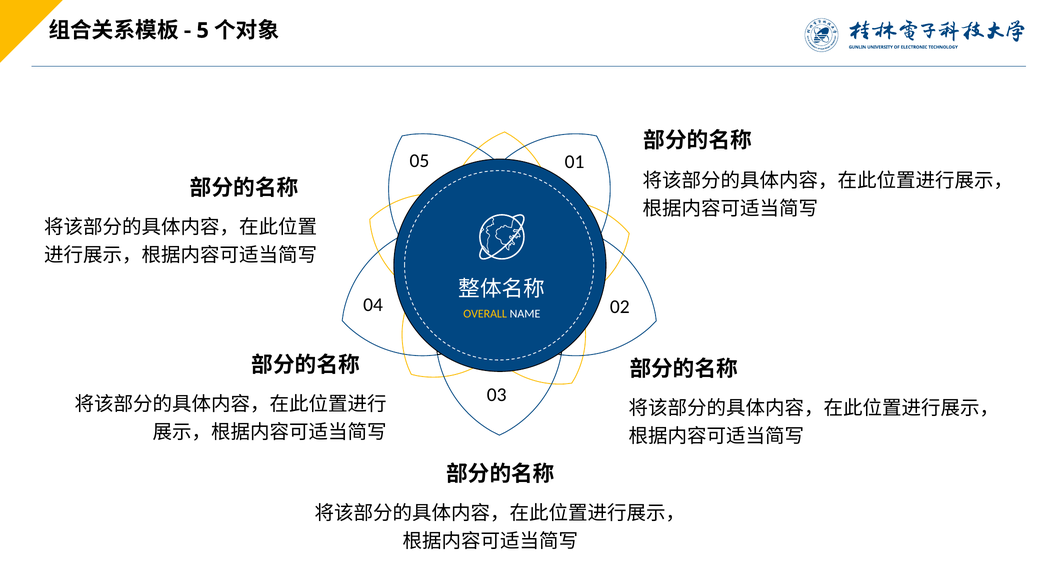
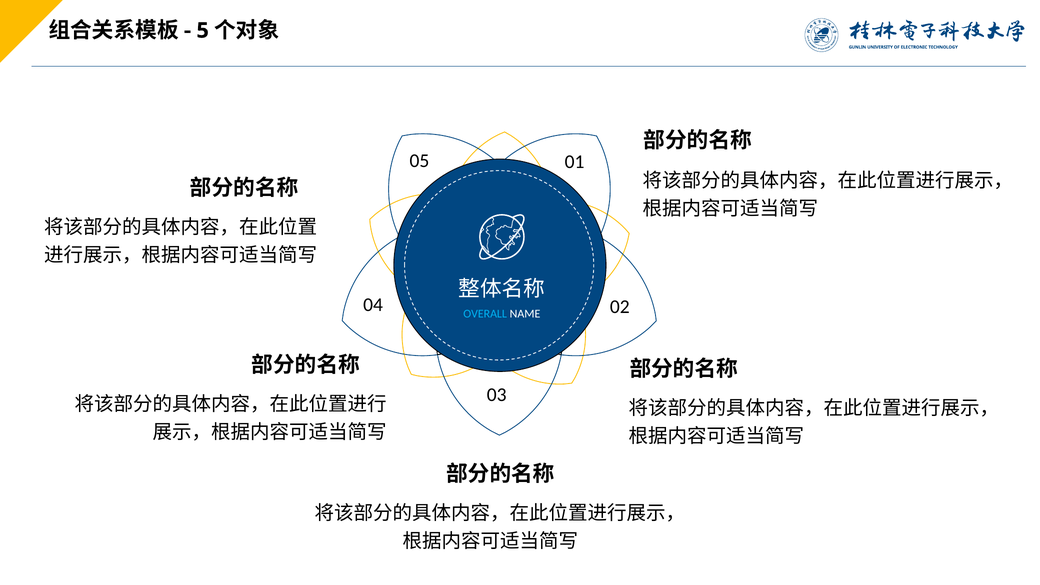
OVERALL colour: yellow -> light blue (485, 314)
